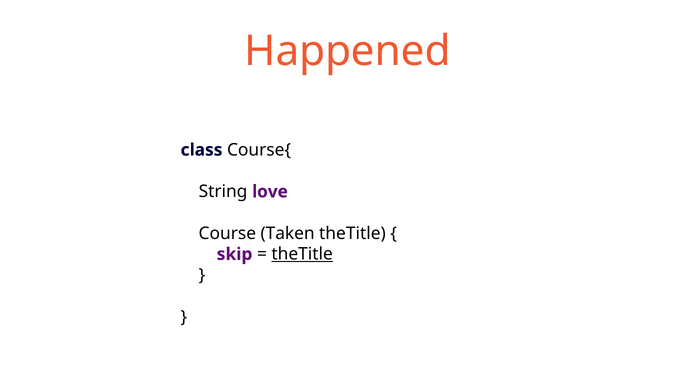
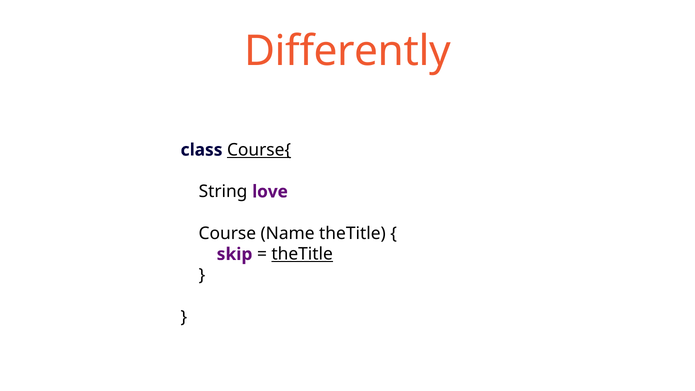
Happened: Happened -> Differently (348, 51)
Course{ underline: none -> present (259, 150)
Taken: Taken -> Name (288, 233)
